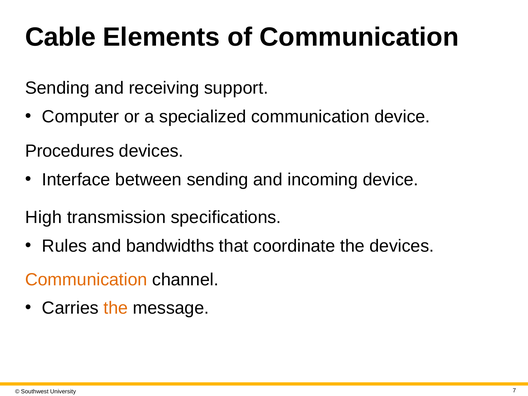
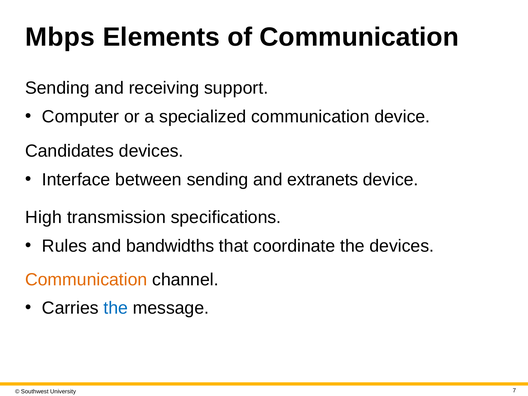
Cable: Cable -> Mbps (60, 37)
Procedures: Procedures -> Candidates (70, 151)
incoming: incoming -> extranets (323, 180)
the colour: orange -> blue (116, 308)
